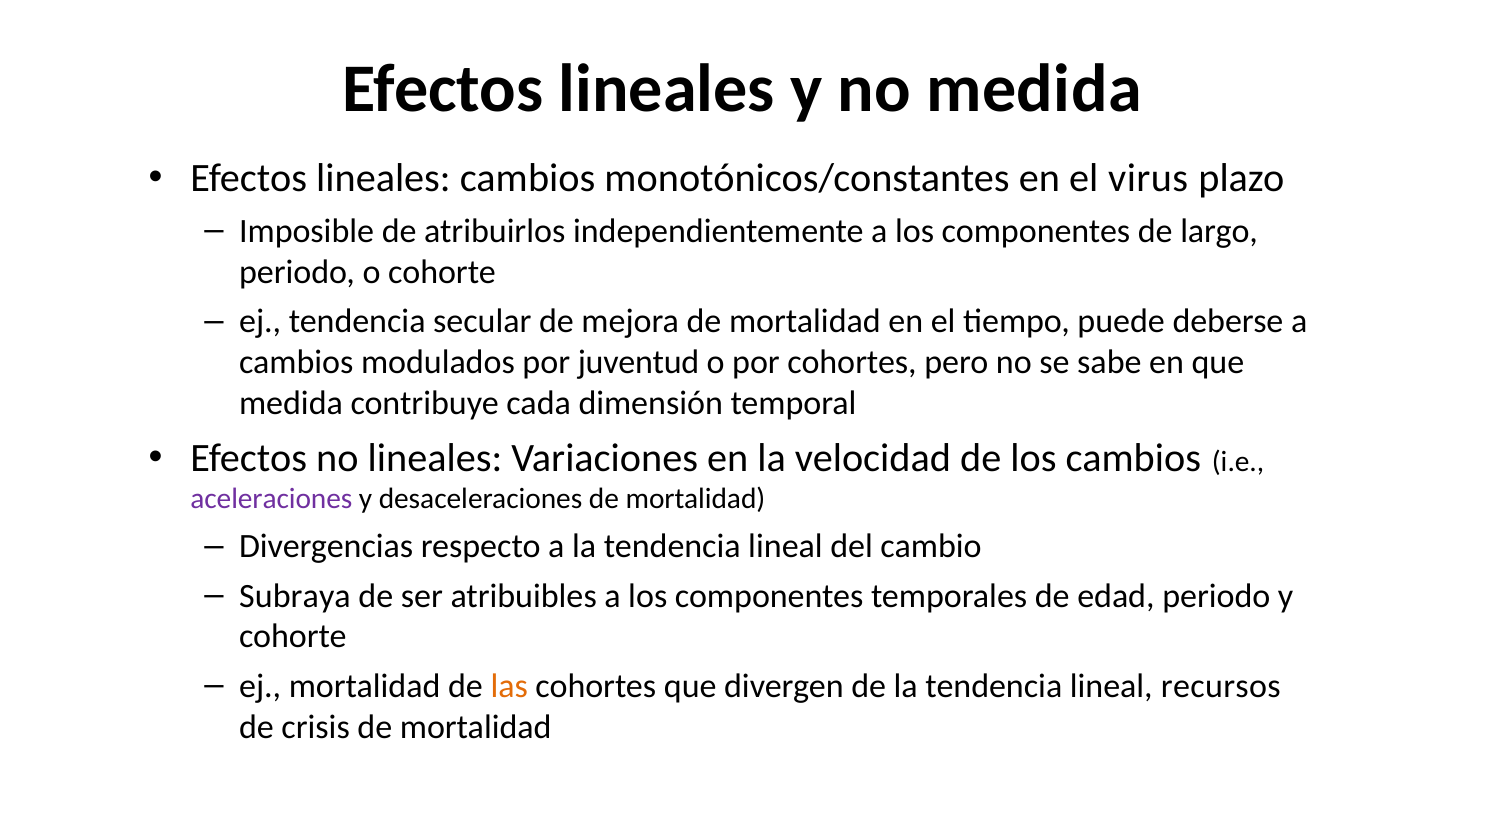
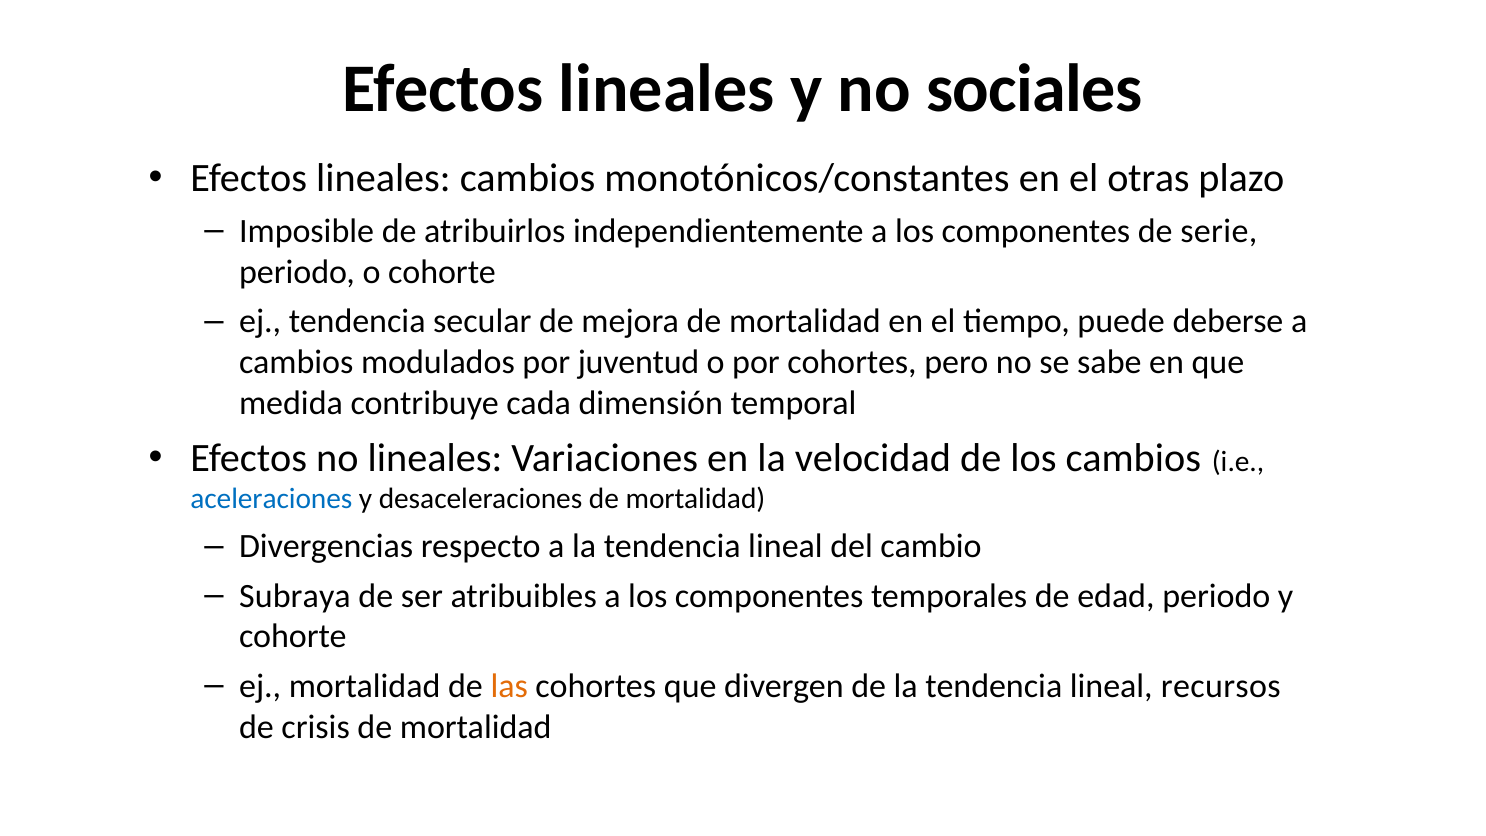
no medida: medida -> sociales (1034, 89)
virus: virus -> otras (1149, 178)
largo: largo -> serie (1219, 231)
aceleraciones colour: purple -> blue (271, 499)
